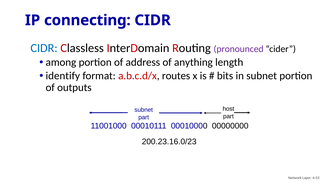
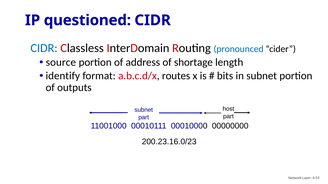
connecting: connecting -> questioned (87, 20)
pronounced colour: purple -> blue (239, 49)
among: among -> source (61, 63)
anything: anything -> shortage (193, 63)
